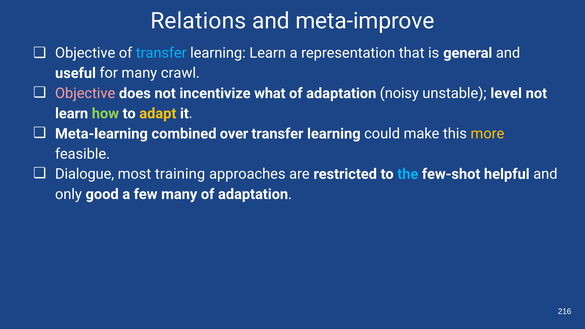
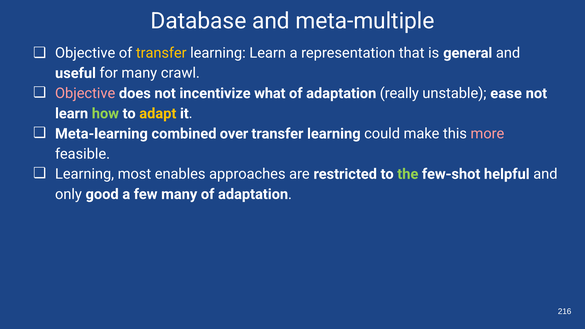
Relations: Relations -> Database (198, 21)
meta-improve: meta-improve -> meta-multiple (365, 21)
transfer colour: light blue -> yellow (161, 53)
noisy: noisy -> really (399, 93)
level: level -> ease (506, 93)
more colour: yellow -> pink (487, 134)
Dialogue: Dialogue -> Learning (85, 174)
training: training -> enables (180, 174)
the colour: light blue -> light green (408, 174)
